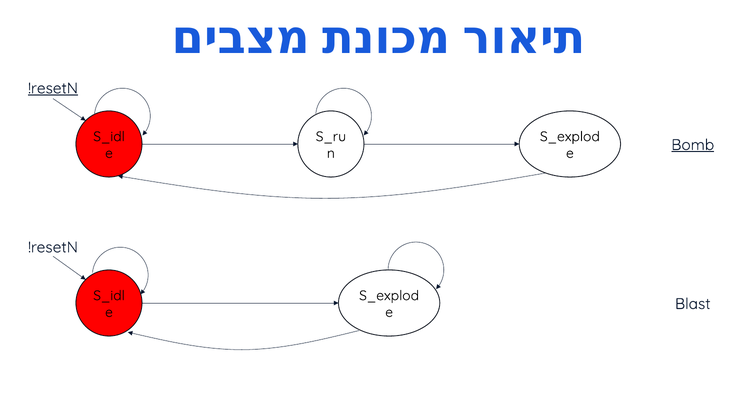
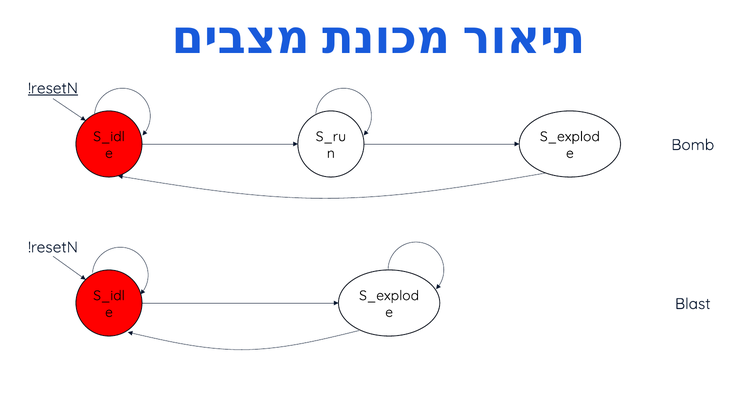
Bomb underline: present -> none (693, 145)
